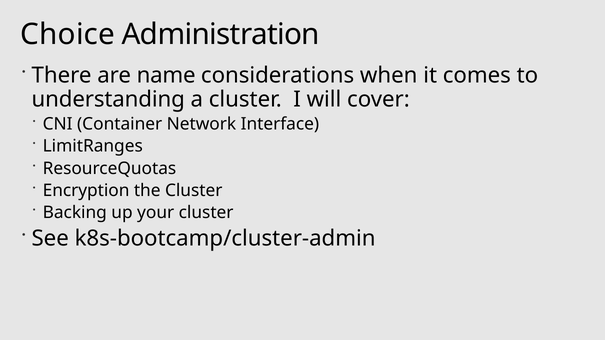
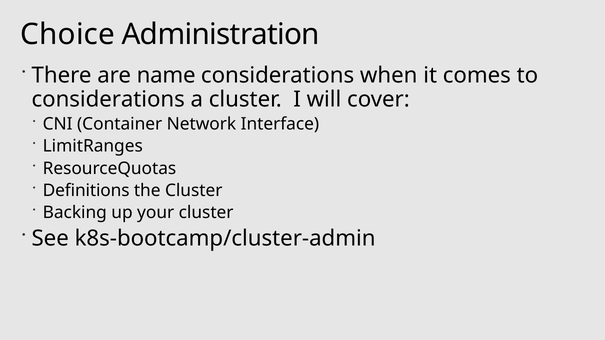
understanding: understanding -> considerations (108, 99)
Encryption: Encryption -> Definitions (86, 191)
